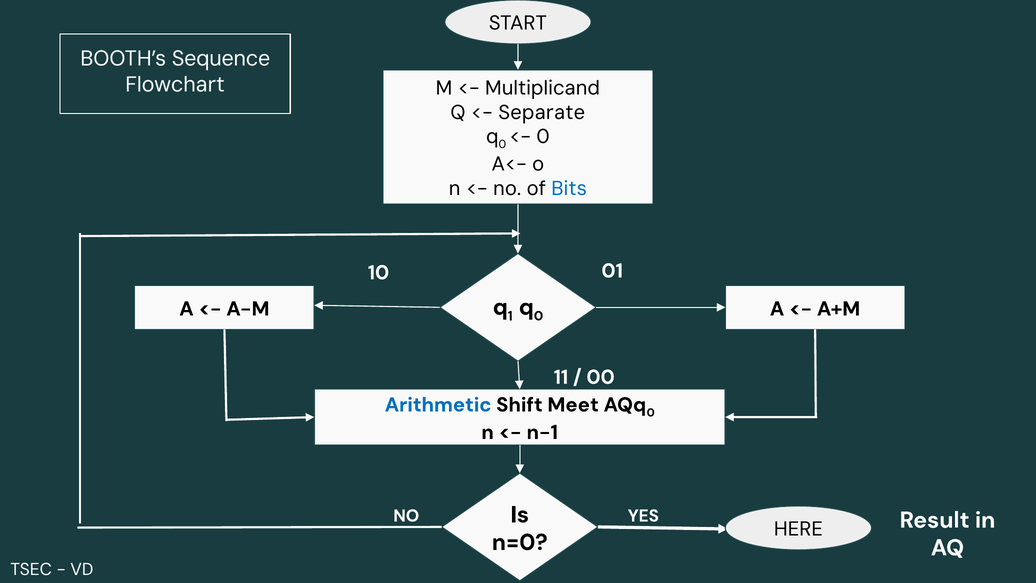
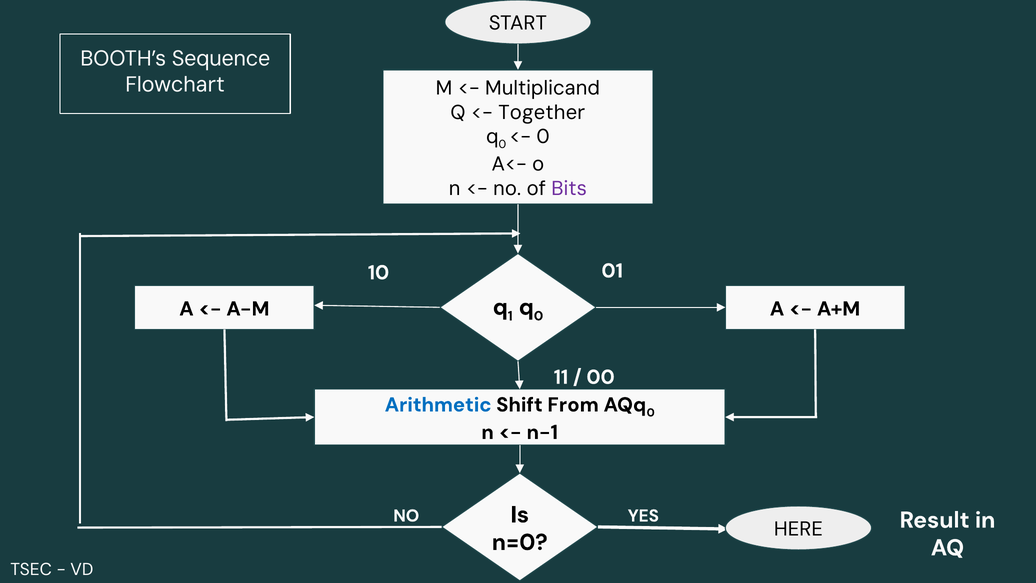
Separate: Separate -> Together (542, 112)
Bits colour: blue -> purple (569, 188)
Meet: Meet -> From (573, 405)
